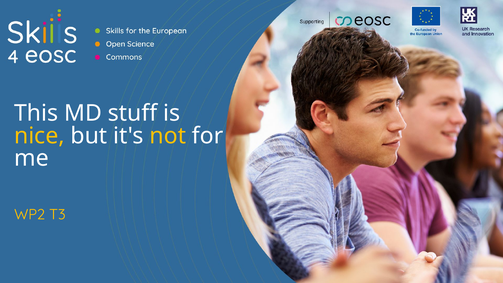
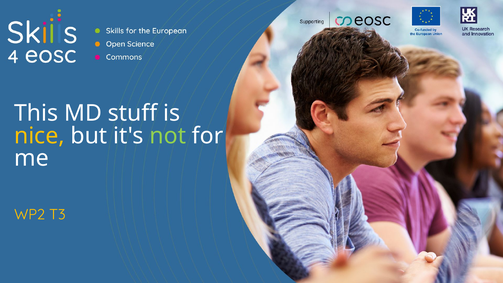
not colour: yellow -> light green (168, 136)
